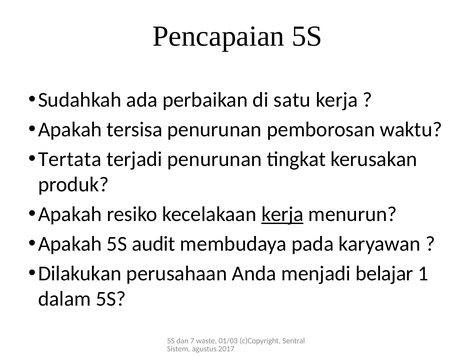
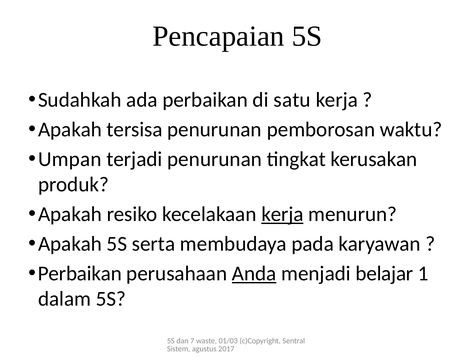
Tertata: Tertata -> Umpan (70, 159)
audit: audit -> serta (153, 243)
Dilakukan: Dilakukan -> Perbaikan (80, 273)
Anda underline: none -> present (254, 273)
